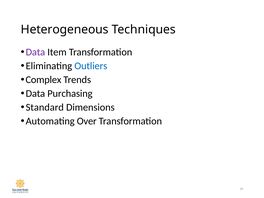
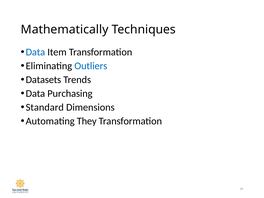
Heterogeneous: Heterogeneous -> Mathematically (65, 30)
Data colour: purple -> blue (35, 52)
Complex: Complex -> Datasets (43, 80)
Over: Over -> They (87, 121)
